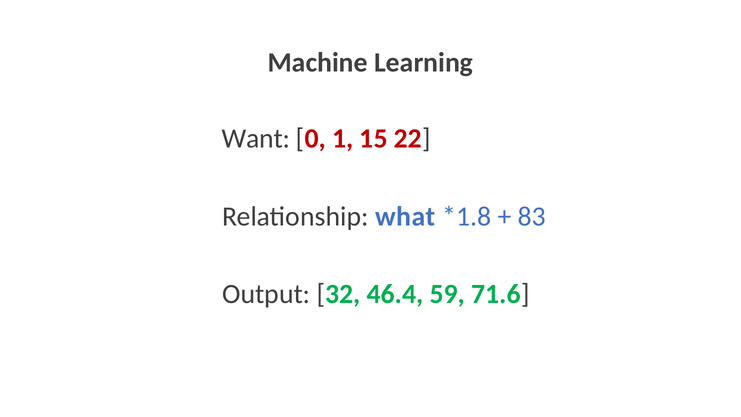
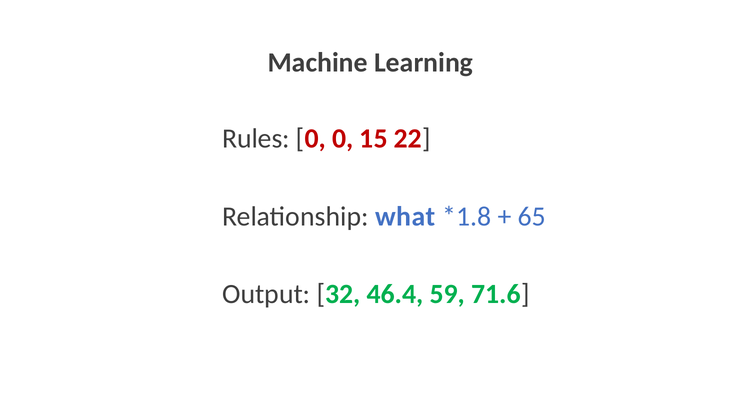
Want: Want -> Rules (256, 139)
0 1: 1 -> 0 (343, 139)
83: 83 -> 65 (532, 216)
